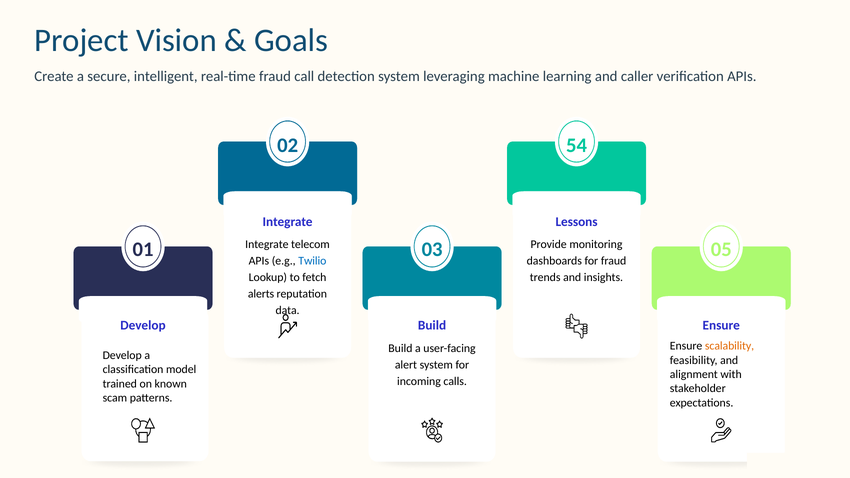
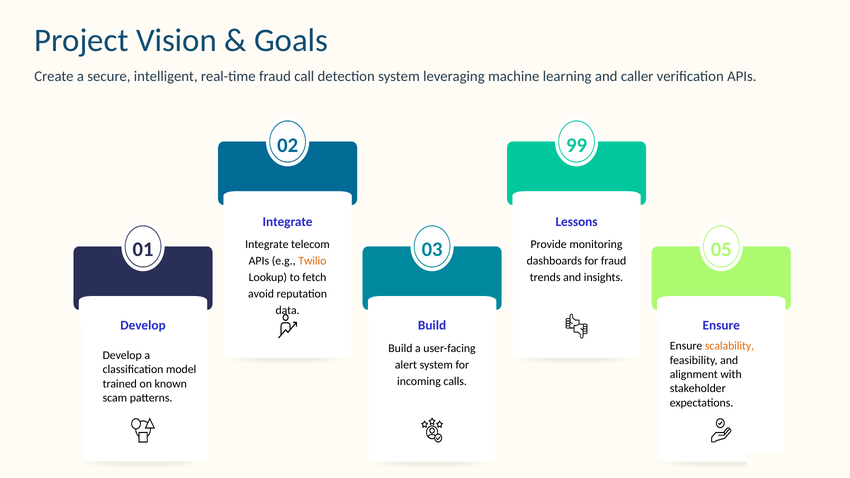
54: 54 -> 99 (577, 146)
Twilio colour: blue -> orange (312, 261)
alerts: alerts -> avoid (261, 294)
